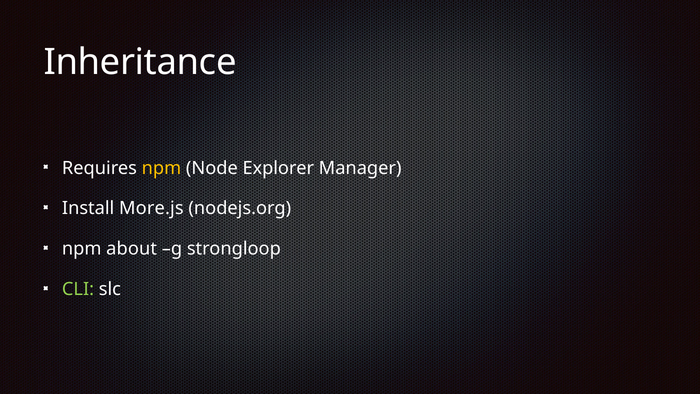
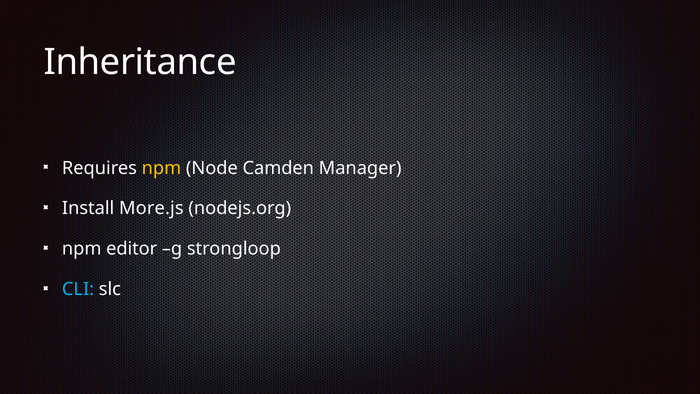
Explorer: Explorer -> Camden (278, 168)
about: about -> editor (132, 249)
CLI colour: light green -> light blue (78, 289)
